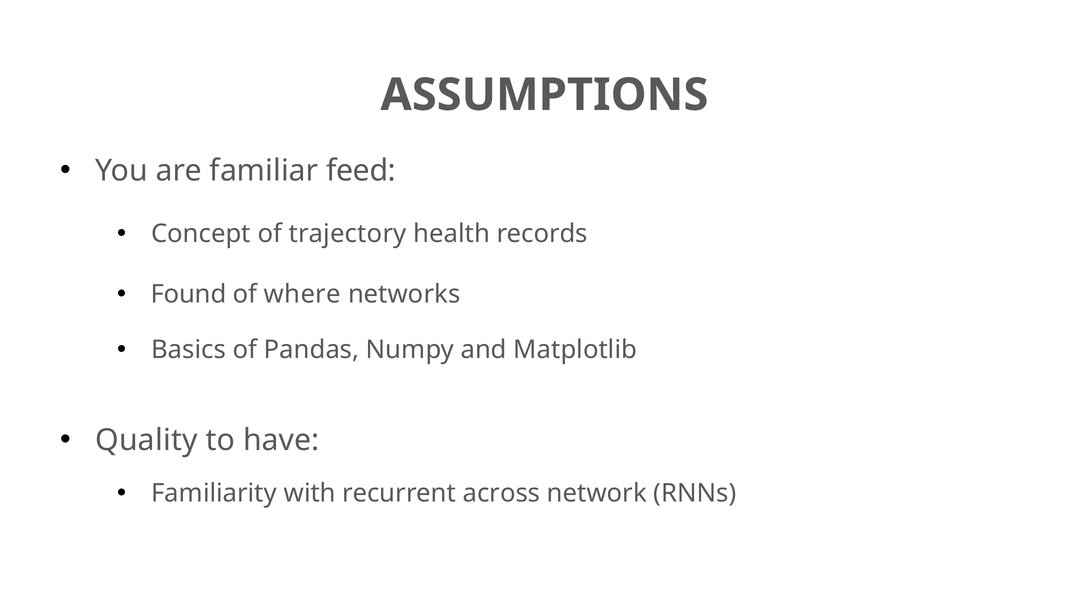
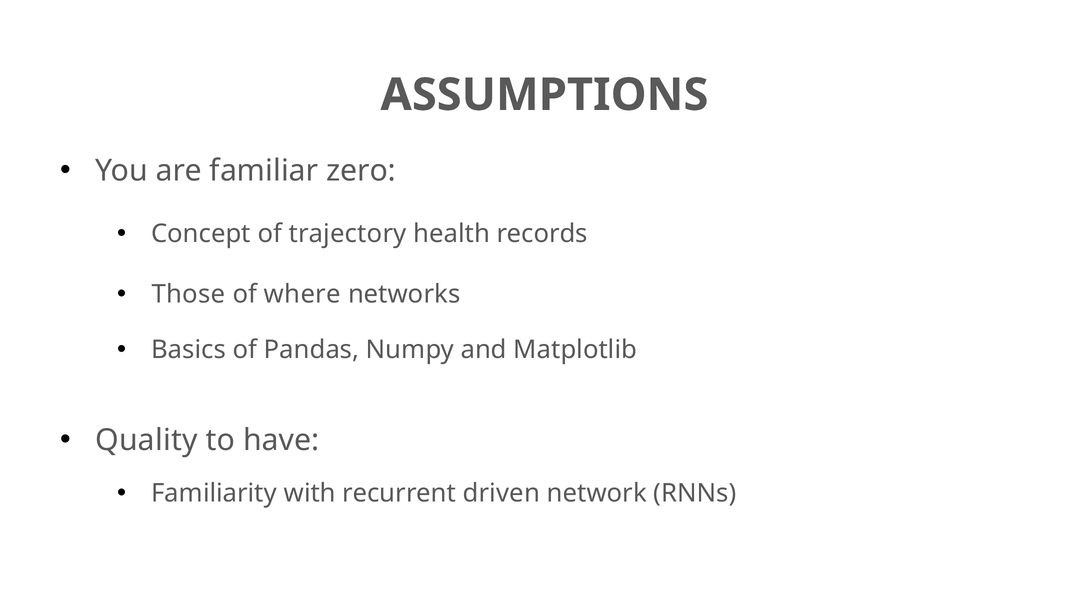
feed: feed -> zero (361, 171)
Found: Found -> Those (188, 294)
across: across -> driven (501, 493)
